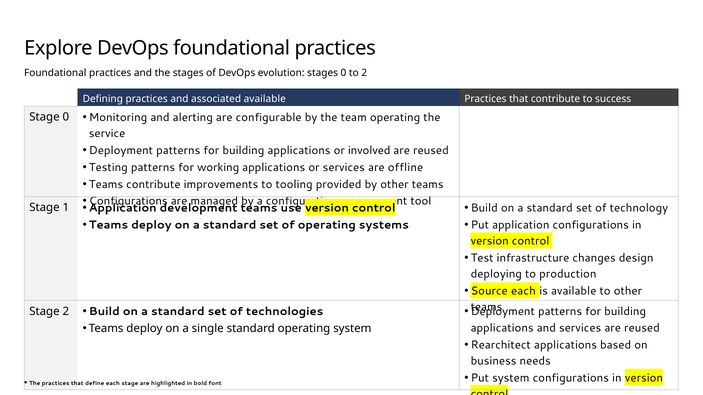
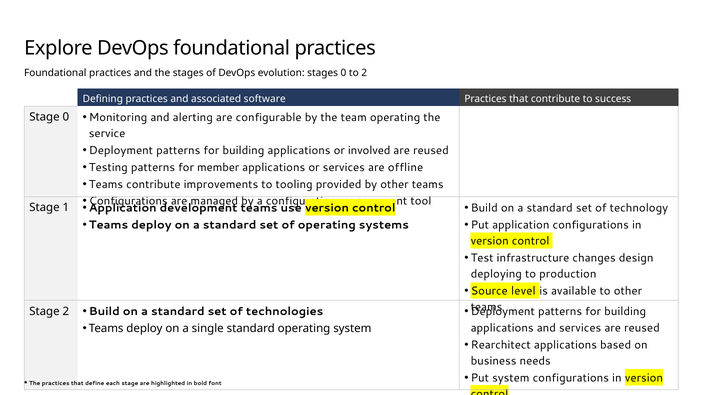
associated available: available -> software (265, 99)
working: working -> member (218, 167)
Source each: each -> level (523, 291)
